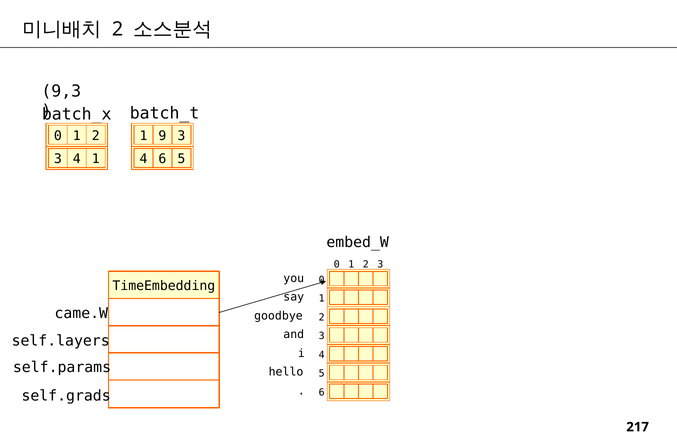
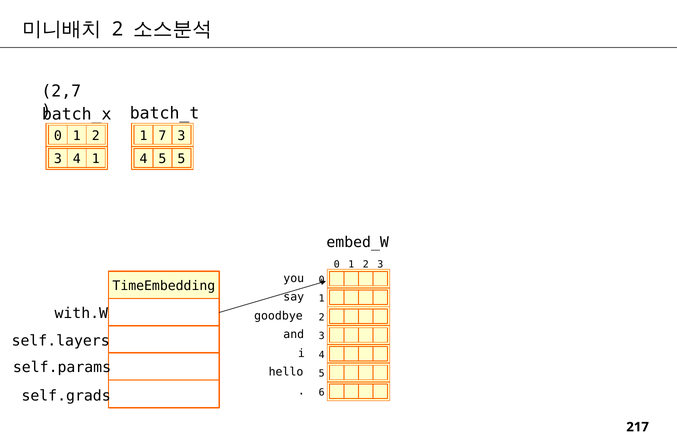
9,3: 9,3 -> 2,7 (61, 91)
9: 9 -> 7 (162, 136)
6: 6 -> 5 (162, 159)
came.W: came.W -> with.W (81, 313)
